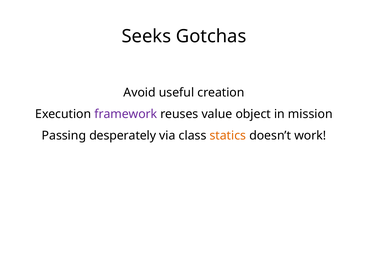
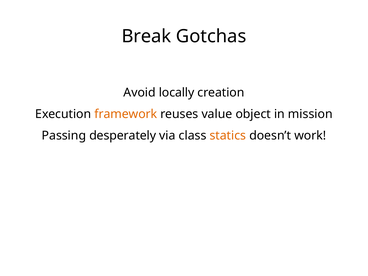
Seeks: Seeks -> Break (146, 36)
useful: useful -> locally (177, 93)
framework colour: purple -> orange (126, 114)
